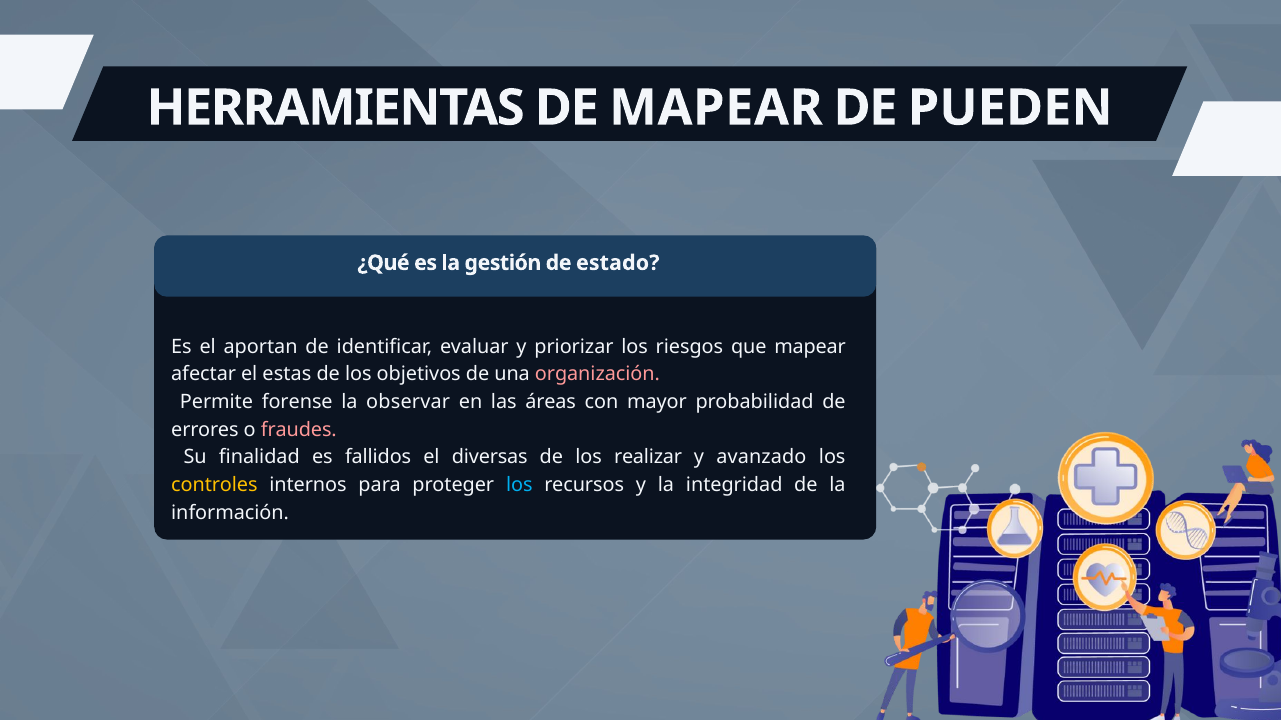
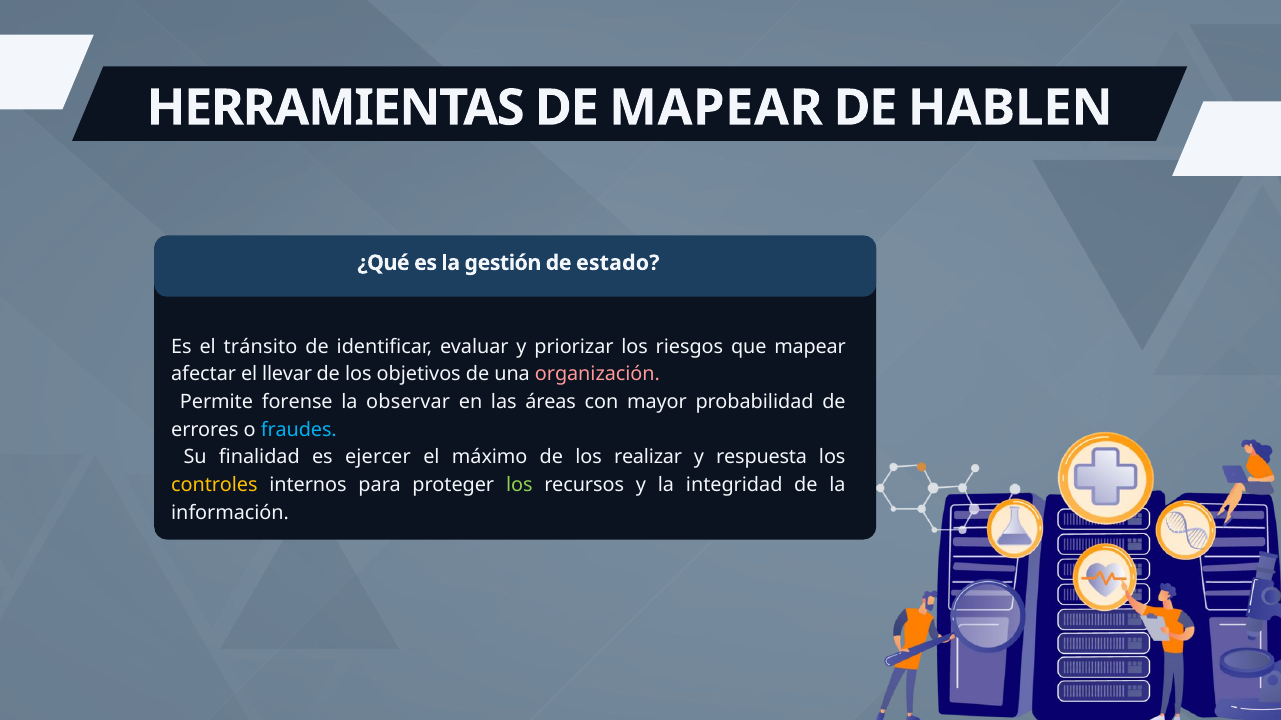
PUEDEN: PUEDEN -> HABLEN (1010, 108)
aportan: aportan -> tránsito (261, 347)
estas: estas -> llevar (287, 375)
fraudes colour: pink -> light blue (299, 430)
fallidos: fallidos -> ejercer (378, 458)
diversas: diversas -> máximo (490, 458)
avanzado: avanzado -> respuesta (762, 458)
los colour: light blue -> light green (519, 485)
